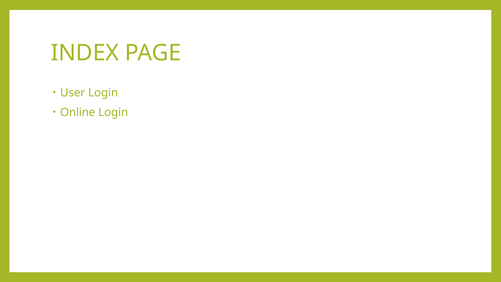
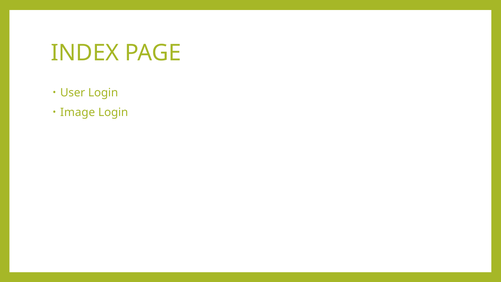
Online: Online -> Image (78, 112)
